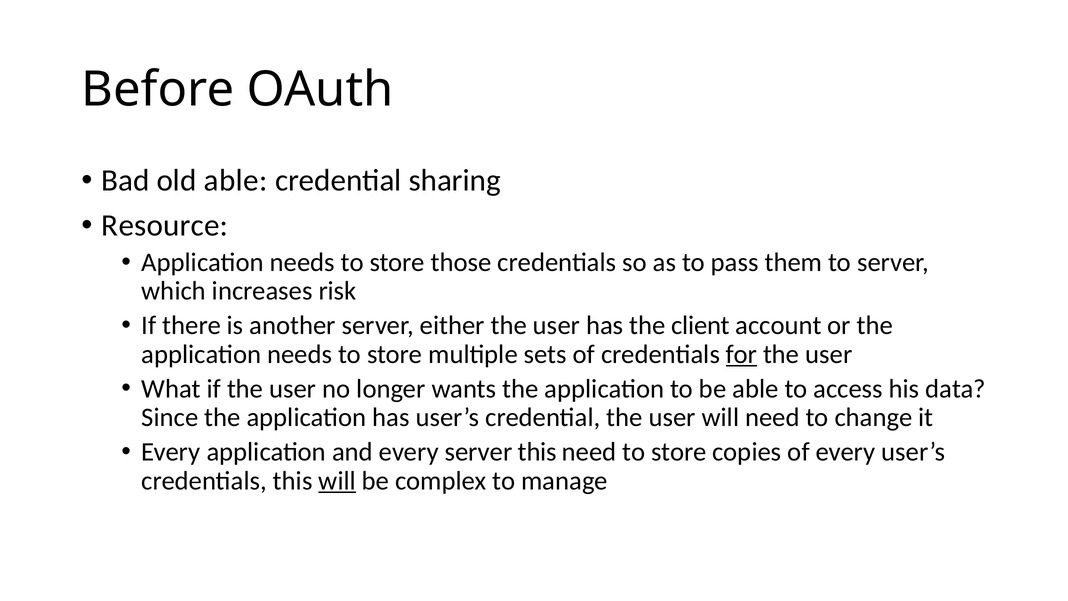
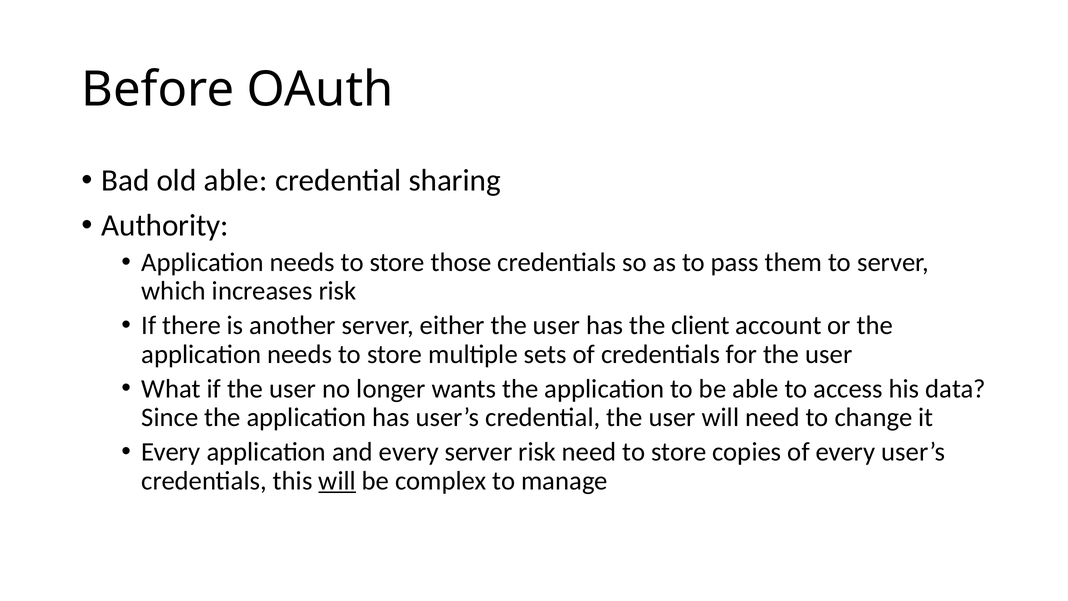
Resource: Resource -> Authority (165, 225)
for underline: present -> none (742, 354)
server this: this -> risk (537, 452)
